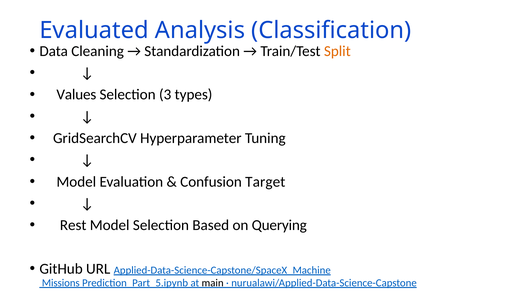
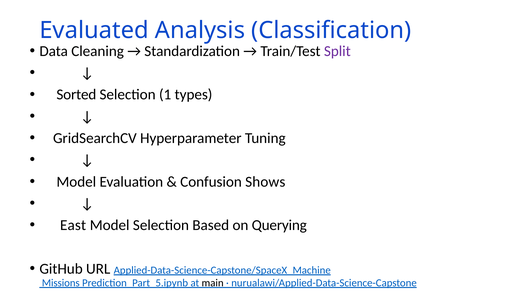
Split colour: orange -> purple (337, 51)
Values: Values -> Sorted (76, 94)
3: 3 -> 1 (165, 94)
Target: Target -> Shows (265, 181)
Rest: Rest -> East (73, 225)
